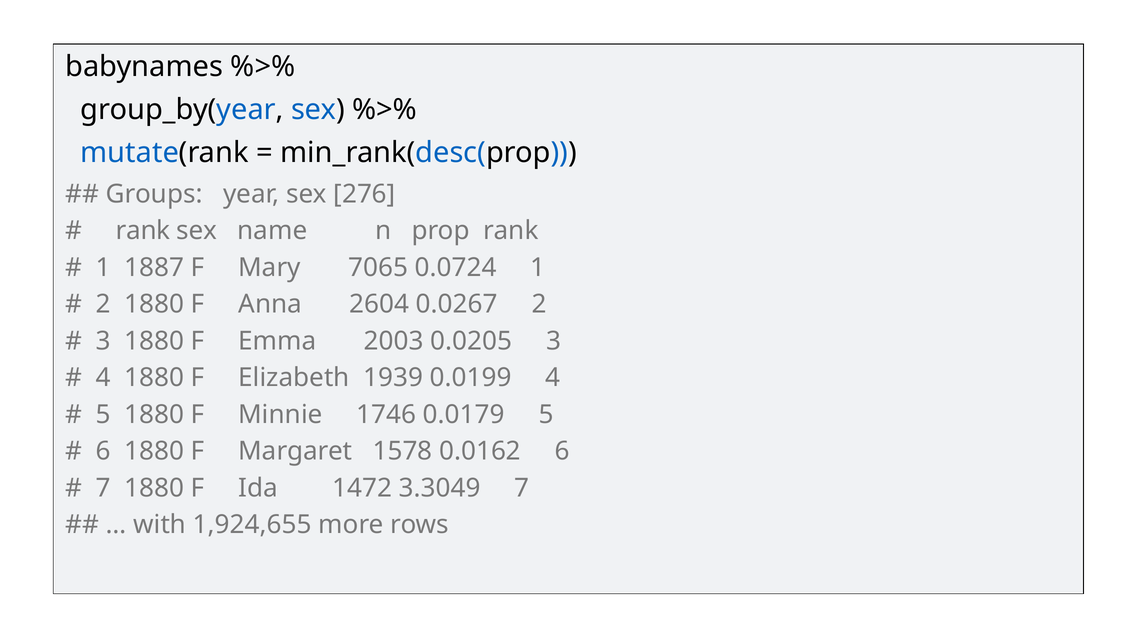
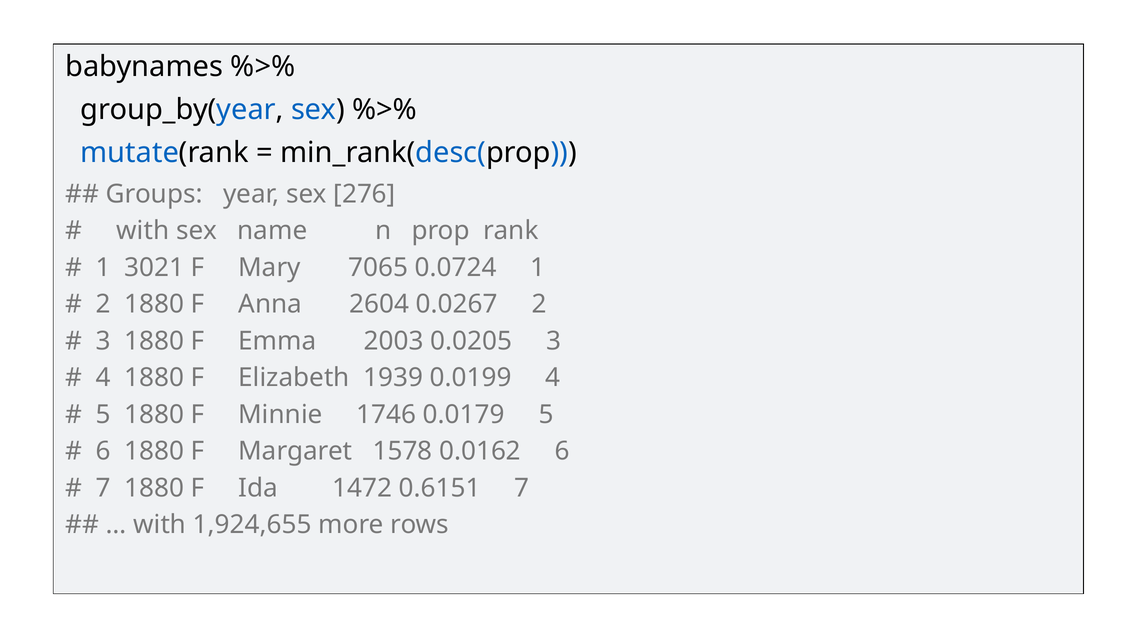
rank: rank -> with (143, 231)
1887: 1887 -> 3021 (154, 267)
3.3049: 3.3049 -> 0.6151 (440, 488)
